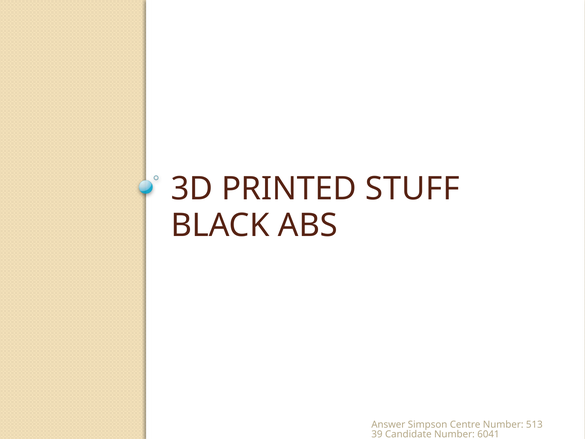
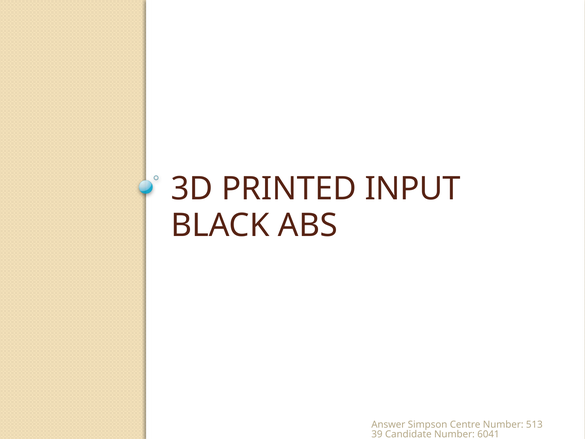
STUFF: STUFF -> INPUT (413, 189)
